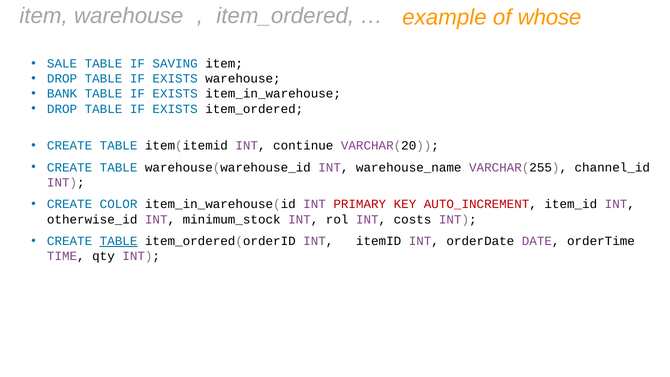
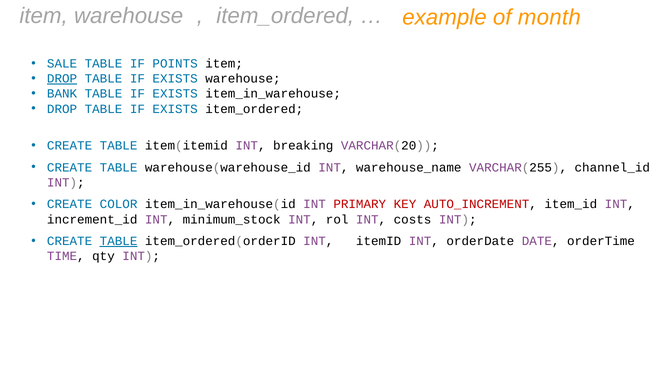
whose: whose -> month (549, 17)
SAVING: SAVING -> POINTS (175, 64)
DROP underline: none -> present (62, 79)
continue: continue -> breaking (303, 146)
otherwise_id: otherwise_id -> increment_id (92, 219)
